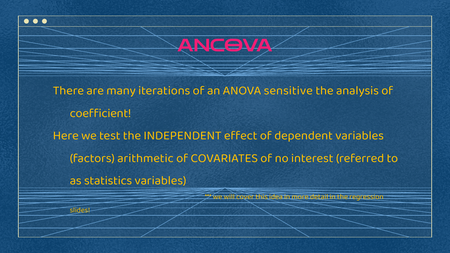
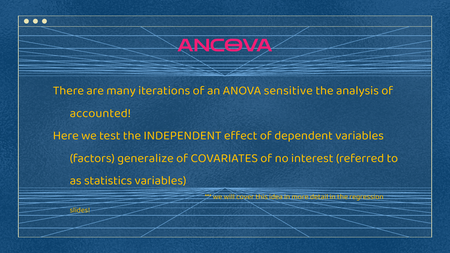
coefficient: coefficient -> accounted (100, 113)
arithmetic: arithmetic -> generalize (145, 158)
